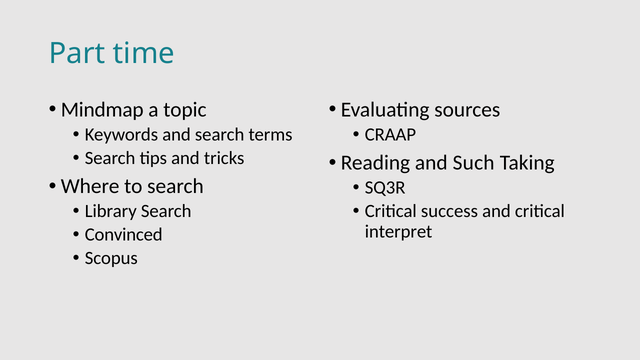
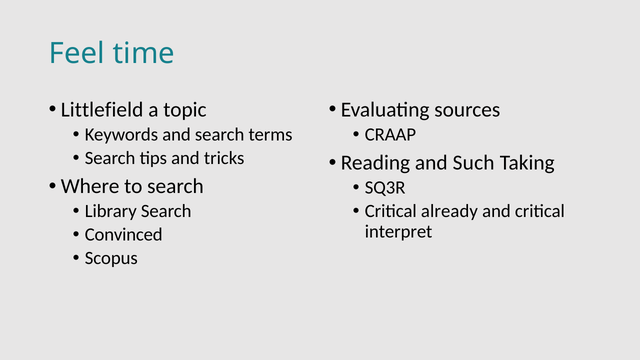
Part: Part -> Feel (77, 54)
Mindmap: Mindmap -> Littlefield (102, 110)
success: success -> already (449, 211)
